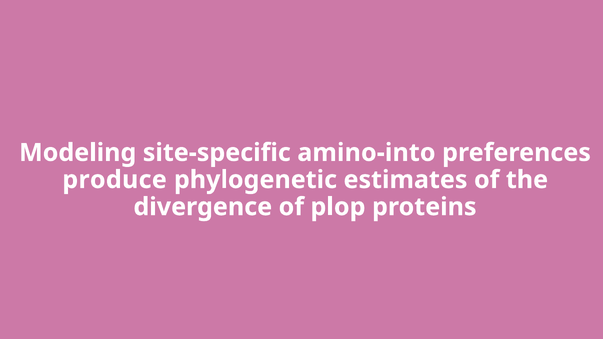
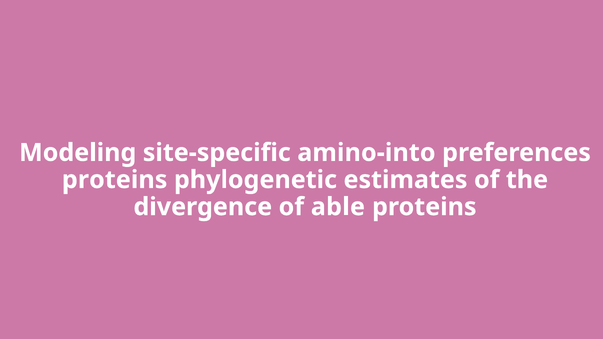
produce: produce -> proteins (115, 180)
plop: plop -> able (338, 207)
